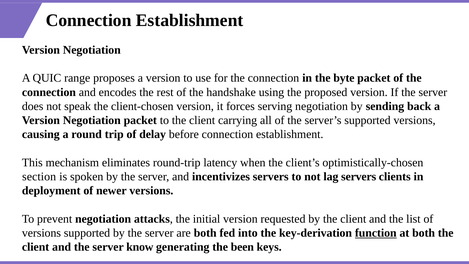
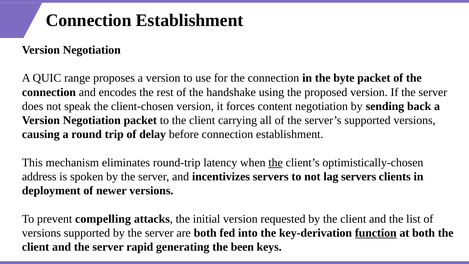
serving: serving -> content (275, 106)
the underline: none -> present (276, 162)
section: section -> address (39, 177)
prevent negotiation: negotiation -> compelling (103, 219)
know: know -> rapid (140, 247)
